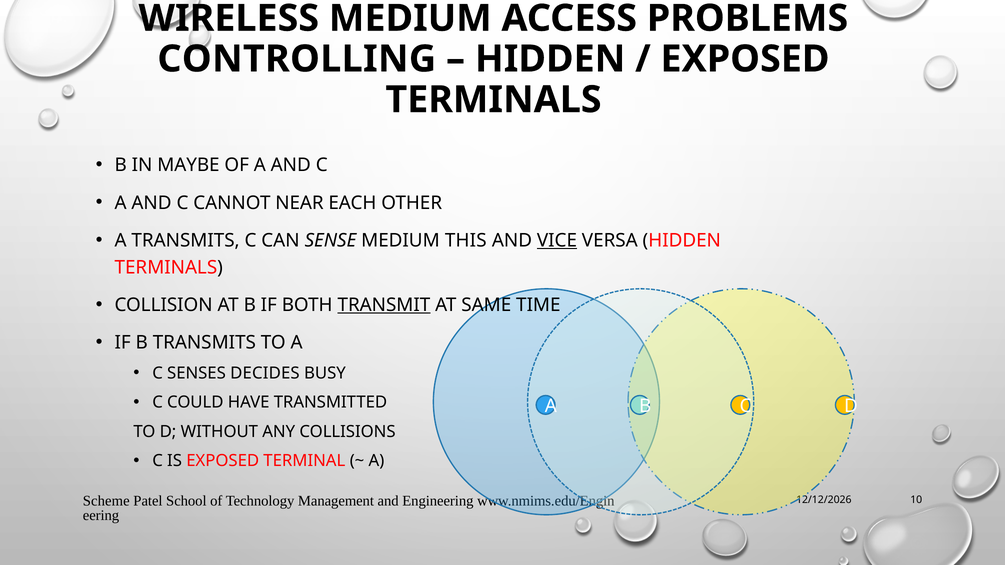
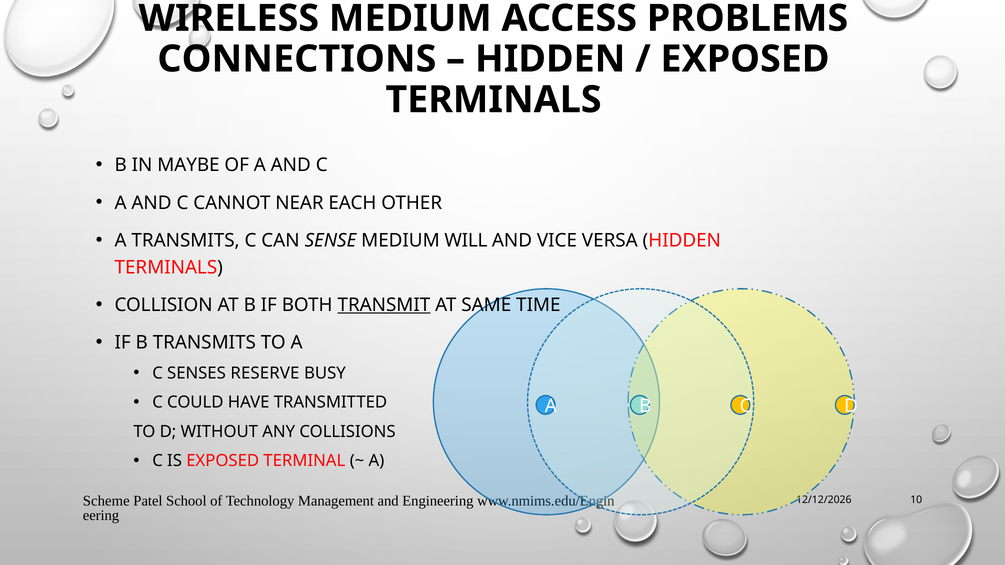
CONTROLLING: CONTROLLING -> CONNECTIONS (297, 59)
THIS: THIS -> WILL (466, 240)
VICE underline: present -> none (557, 240)
DECIDES: DECIDES -> RESERVE (265, 373)
